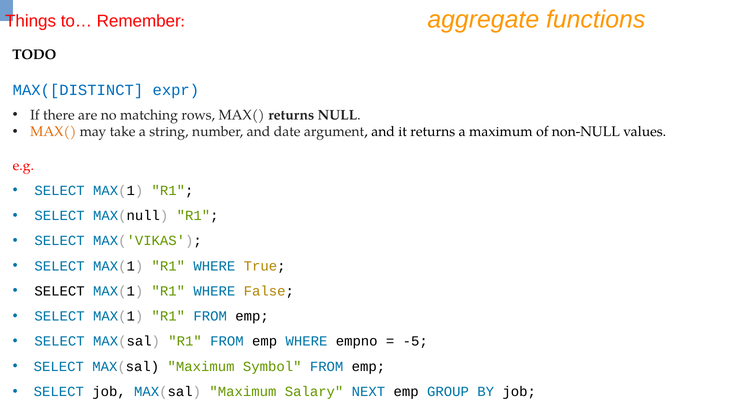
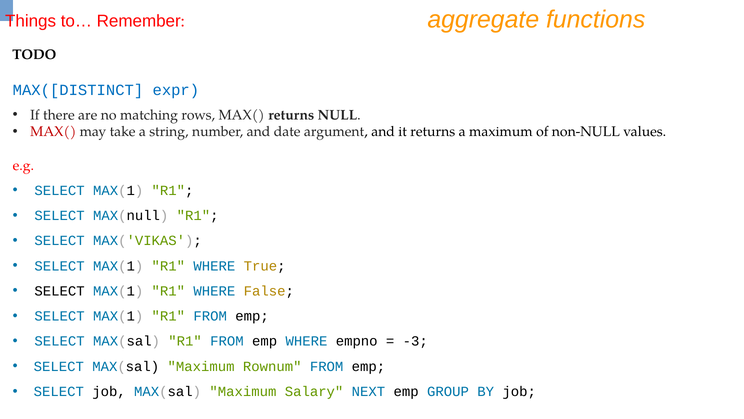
MAX( colour: orange -> red (53, 132)
-5: -5 -> -3 (415, 341)
Symbol: Symbol -> Rownum (272, 366)
